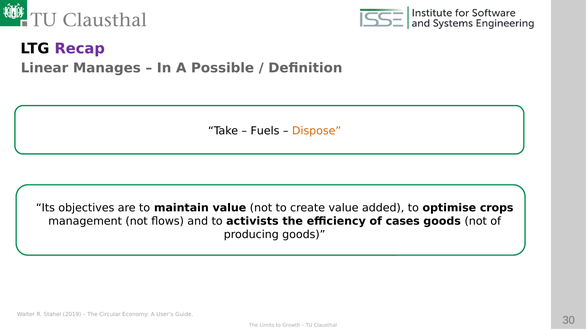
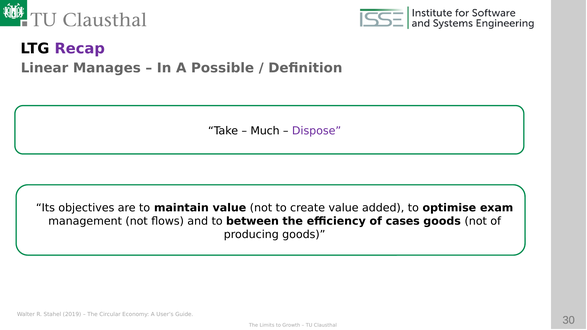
Fuels: Fuels -> Much (265, 131)
Dispose colour: orange -> purple (317, 131)
crops: crops -> exam (497, 208)
activists: activists -> between (252, 221)
